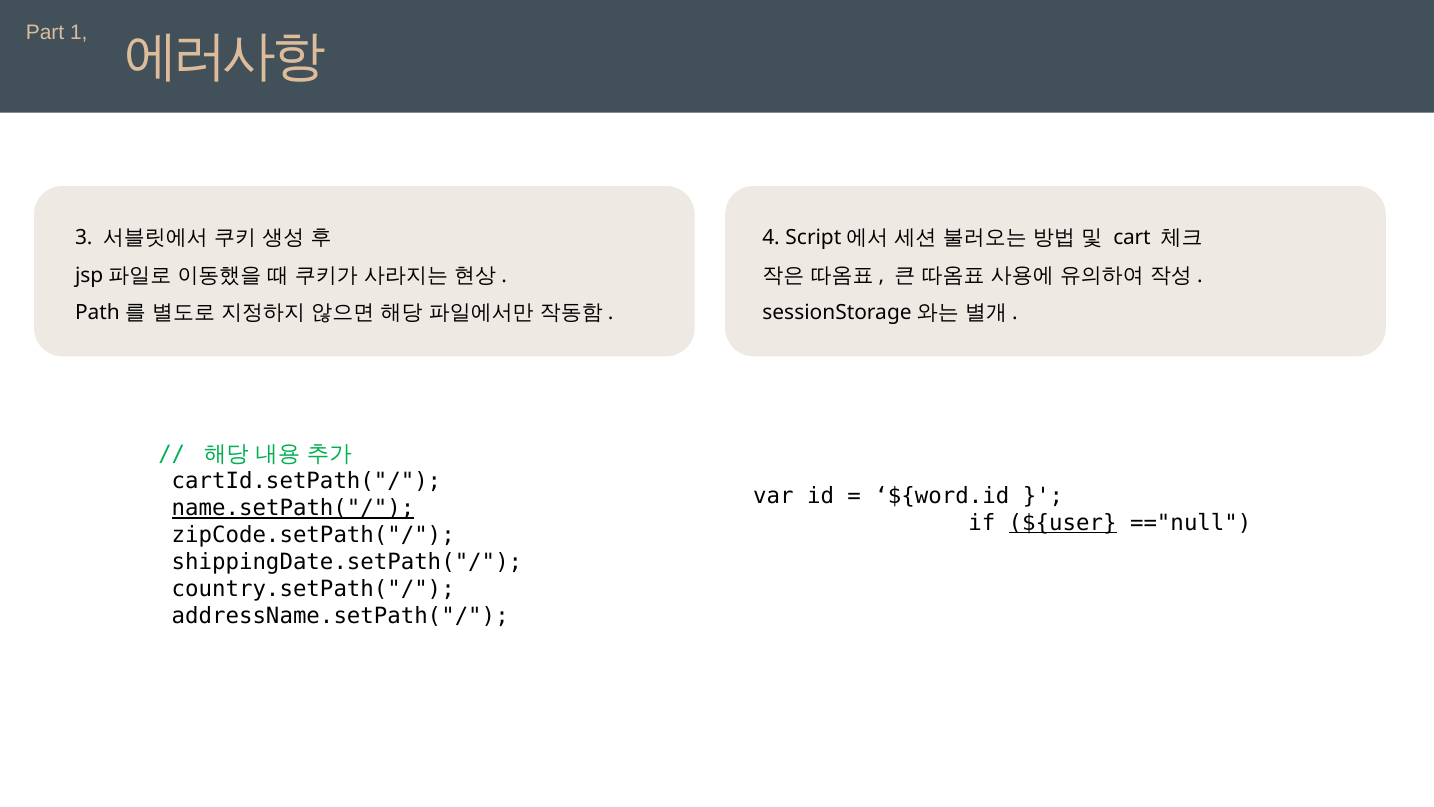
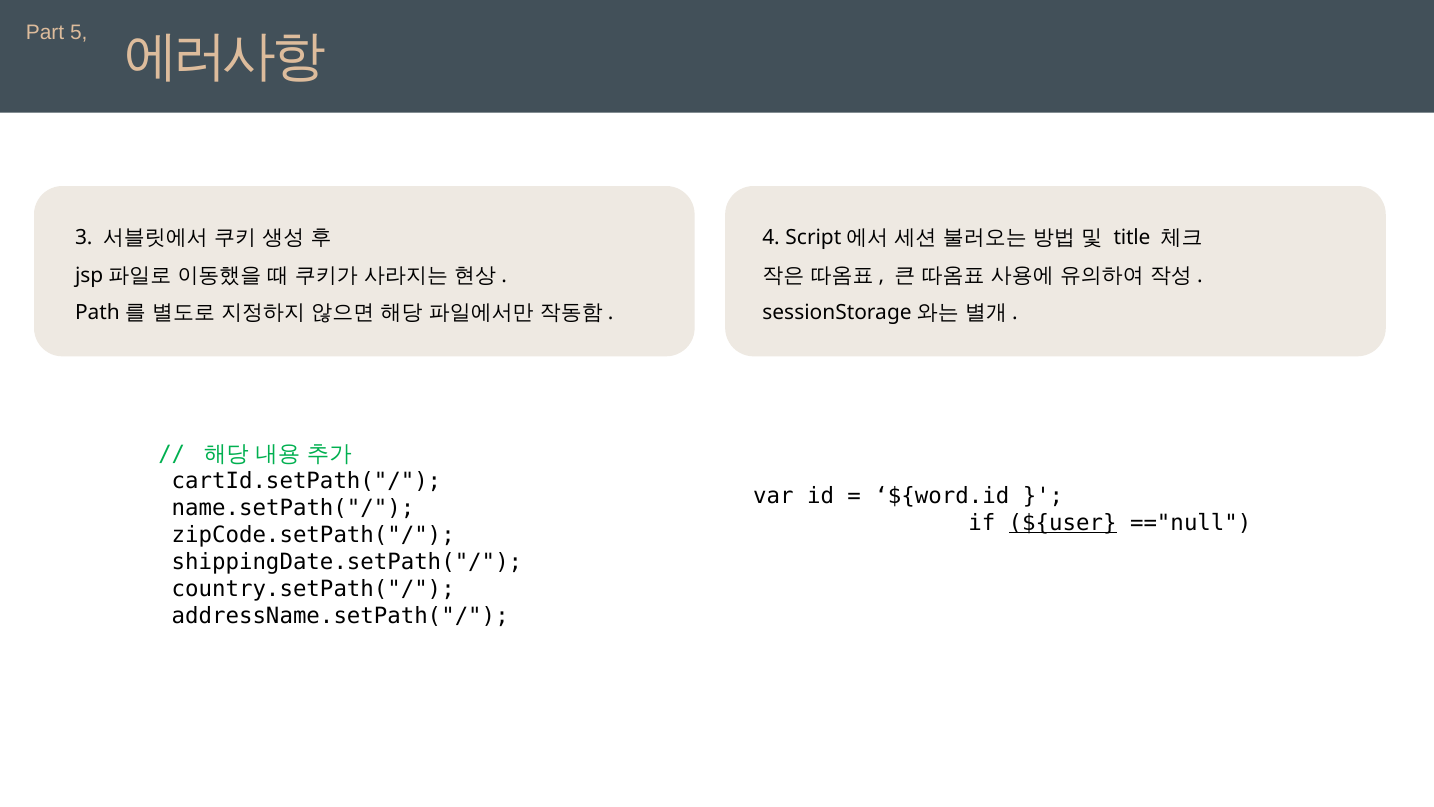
1: 1 -> 5 (79, 32)
cart: cart -> title (1132, 237)
name.setPath("/ underline: present -> none (293, 508)
